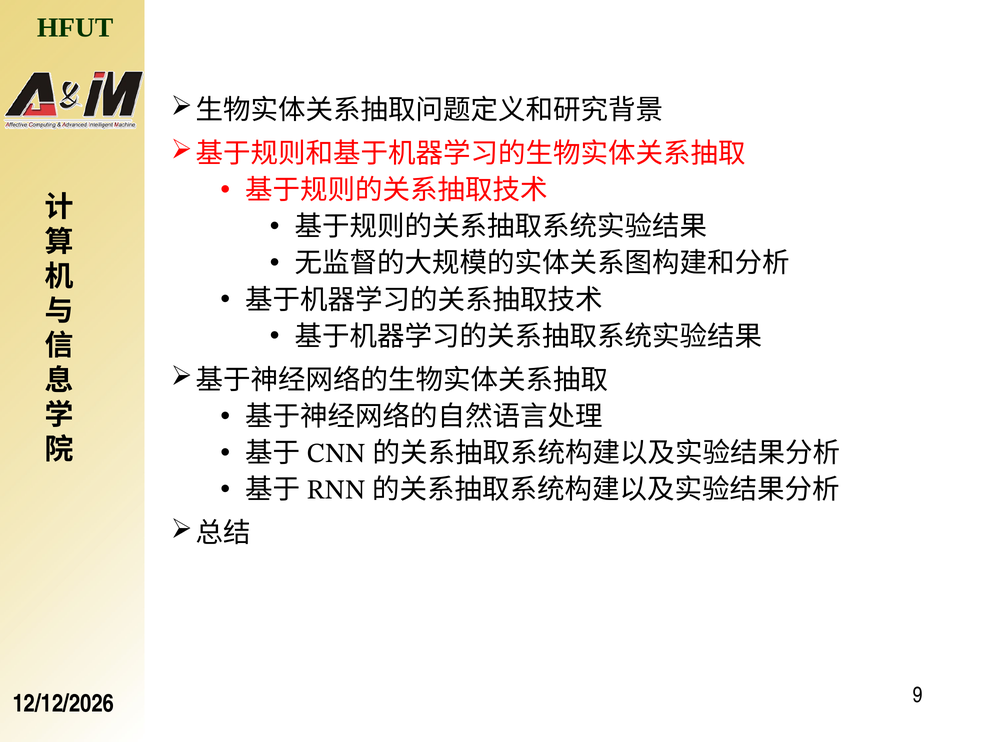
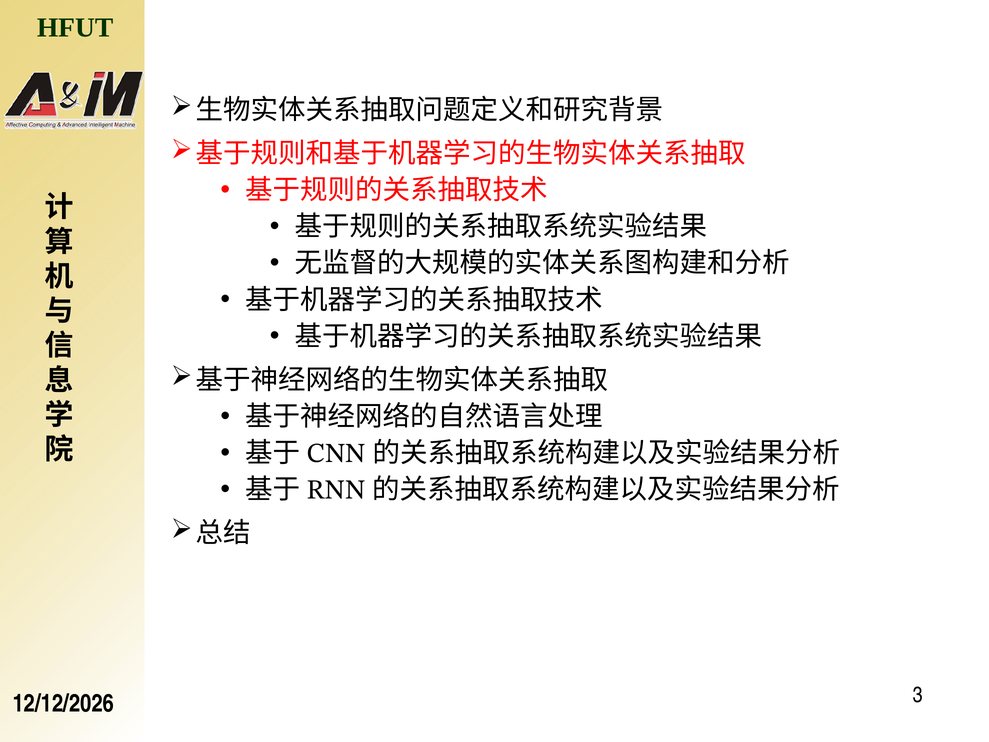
9: 9 -> 3 (918, 695)
